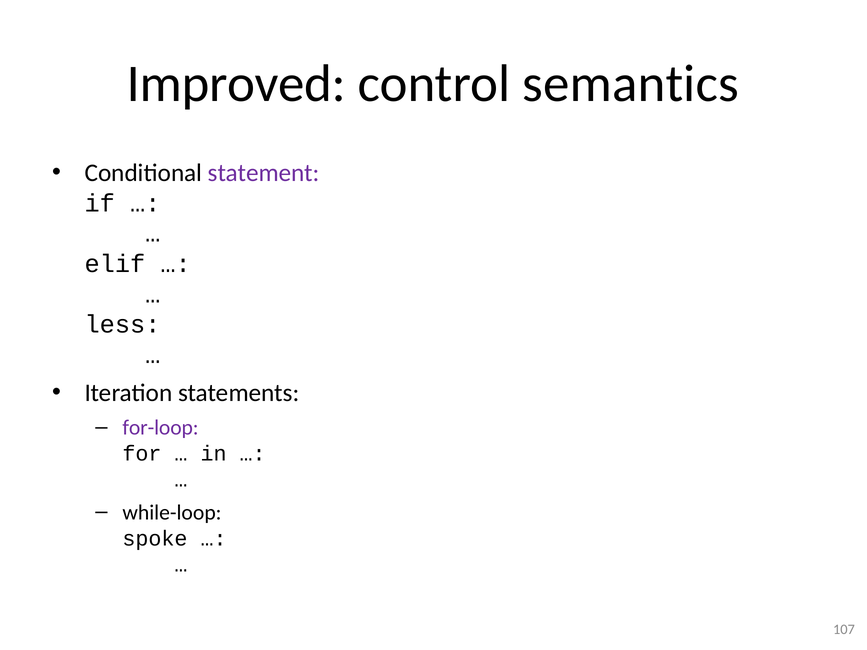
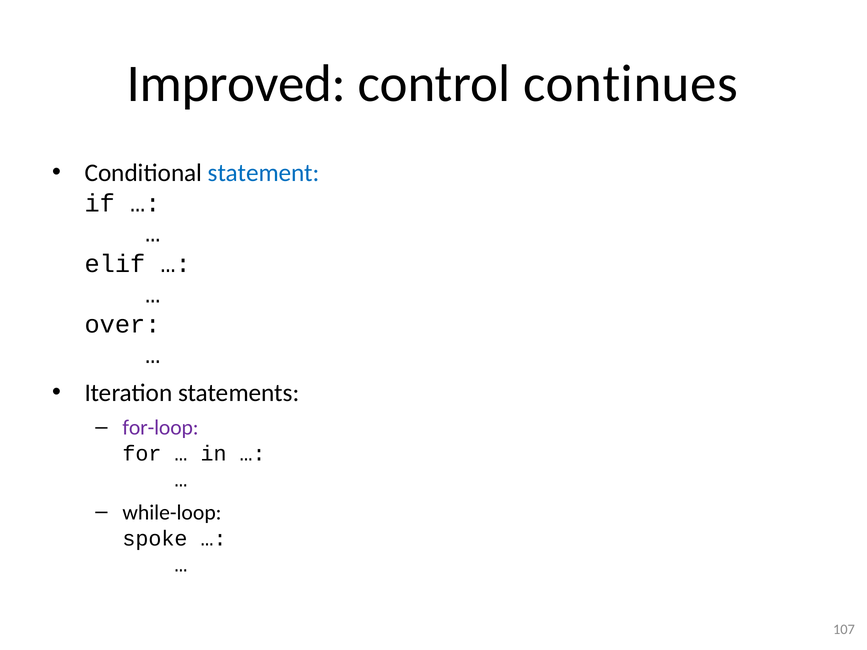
semantics: semantics -> continues (630, 84)
statement colour: purple -> blue (264, 173)
less: less -> over (122, 325)
